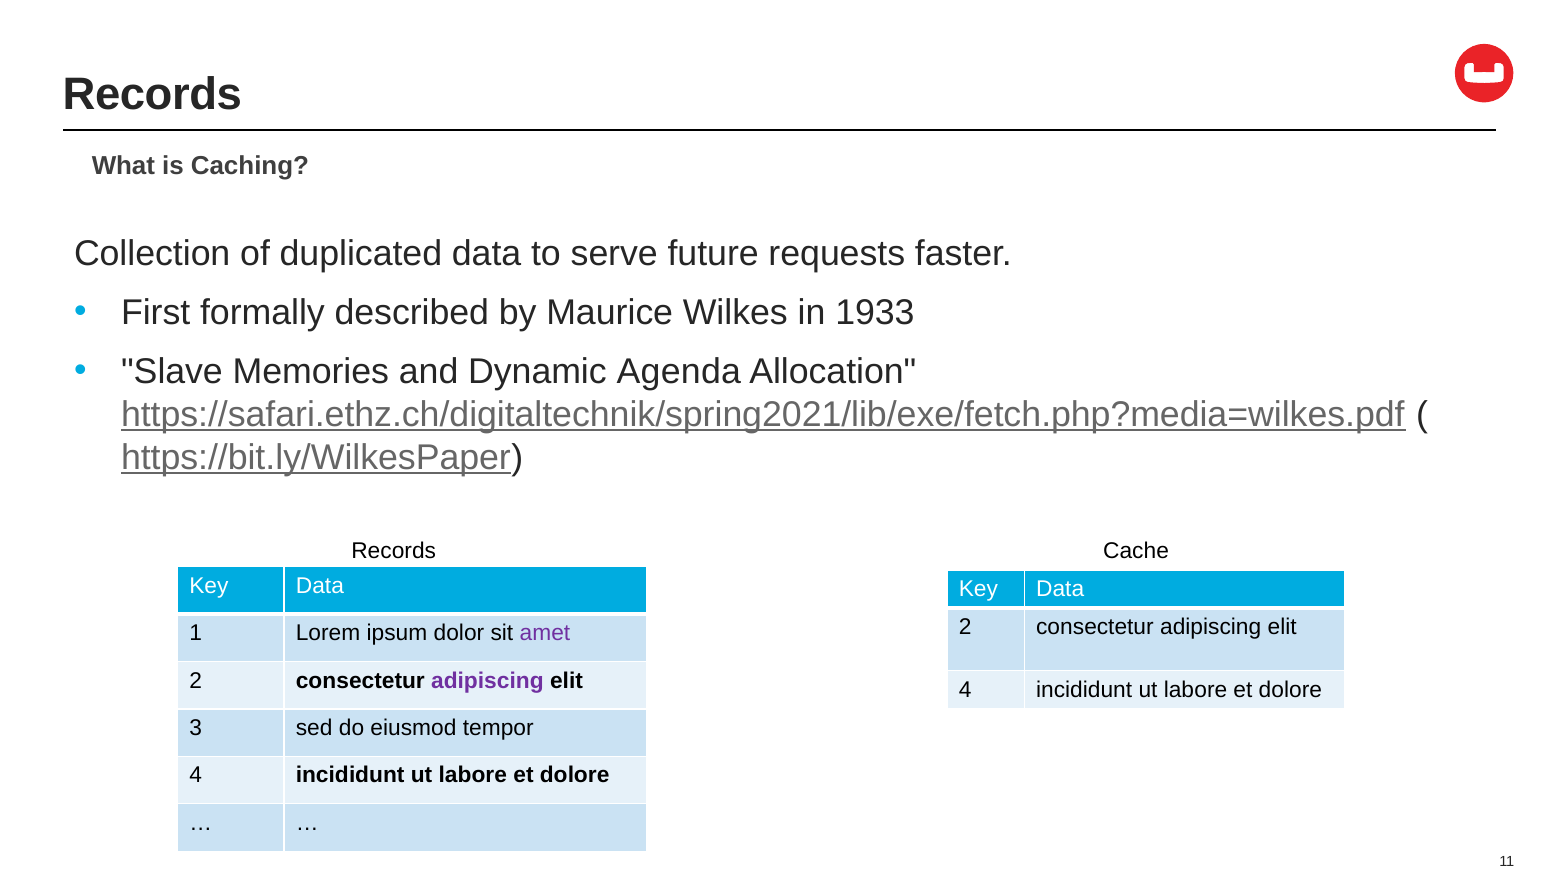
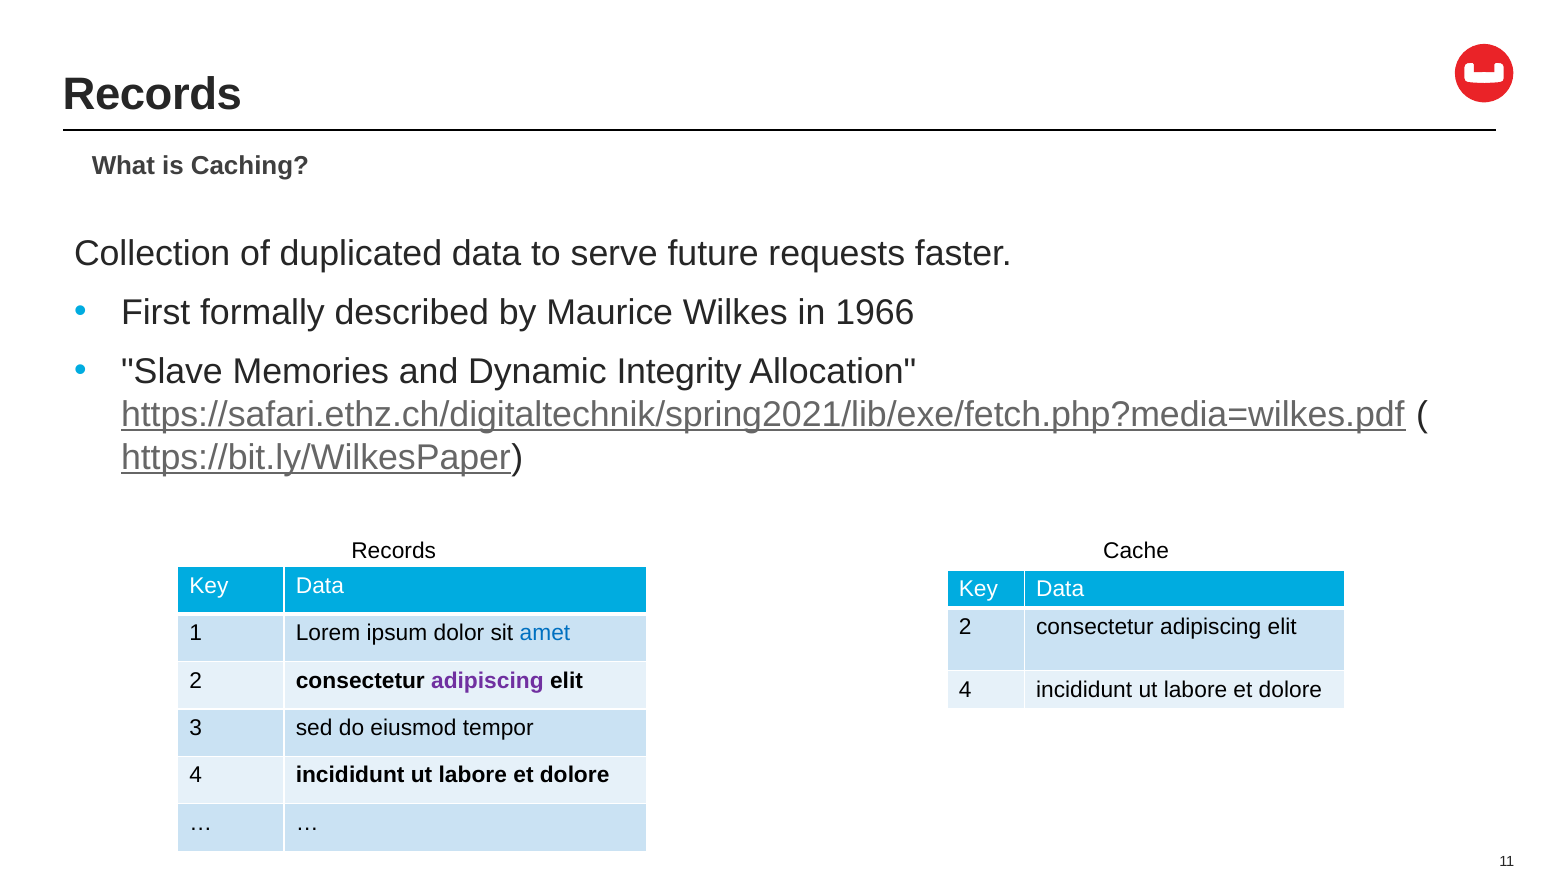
1933: 1933 -> 1966 (875, 313)
Agenda: Agenda -> Integrity (679, 372)
amet colour: purple -> blue (545, 633)
